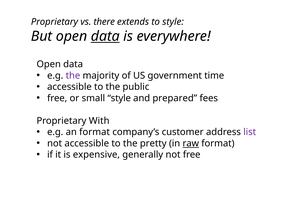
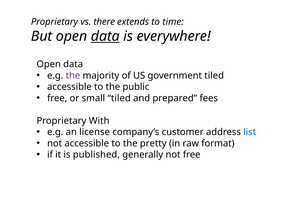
to style: style -> time (173, 22)
government time: time -> tiled (214, 75)
small style: style -> tiled (119, 98)
an format: format -> license (95, 132)
list colour: purple -> blue (250, 132)
raw underline: present -> none (191, 143)
expensive: expensive -> published (96, 154)
